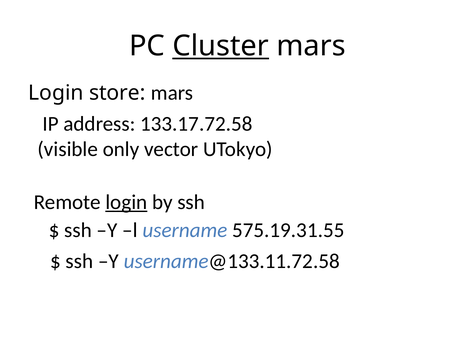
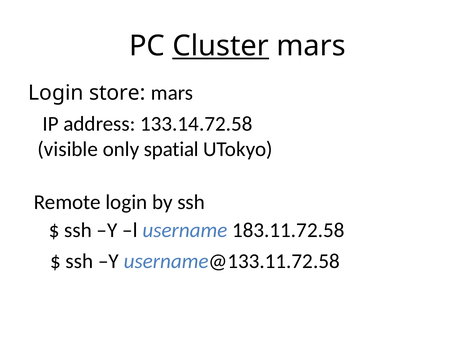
133.17.72.58: 133.17.72.58 -> 133.14.72.58 (196, 124)
vector: vector -> spatial (171, 149)
login underline: present -> none (126, 202)
575.19.31.55: 575.19.31.55 -> 183.11.72.58 (288, 230)
